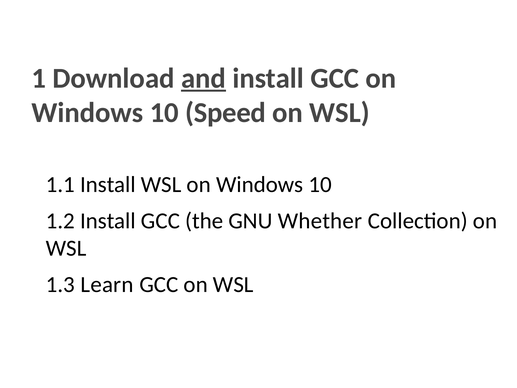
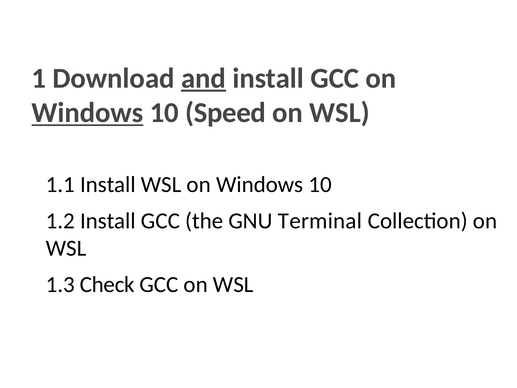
Windows underline: none -> present (87, 113)
Whether: Whether -> Terminal (320, 221)
Learn: Learn -> Check (107, 284)
